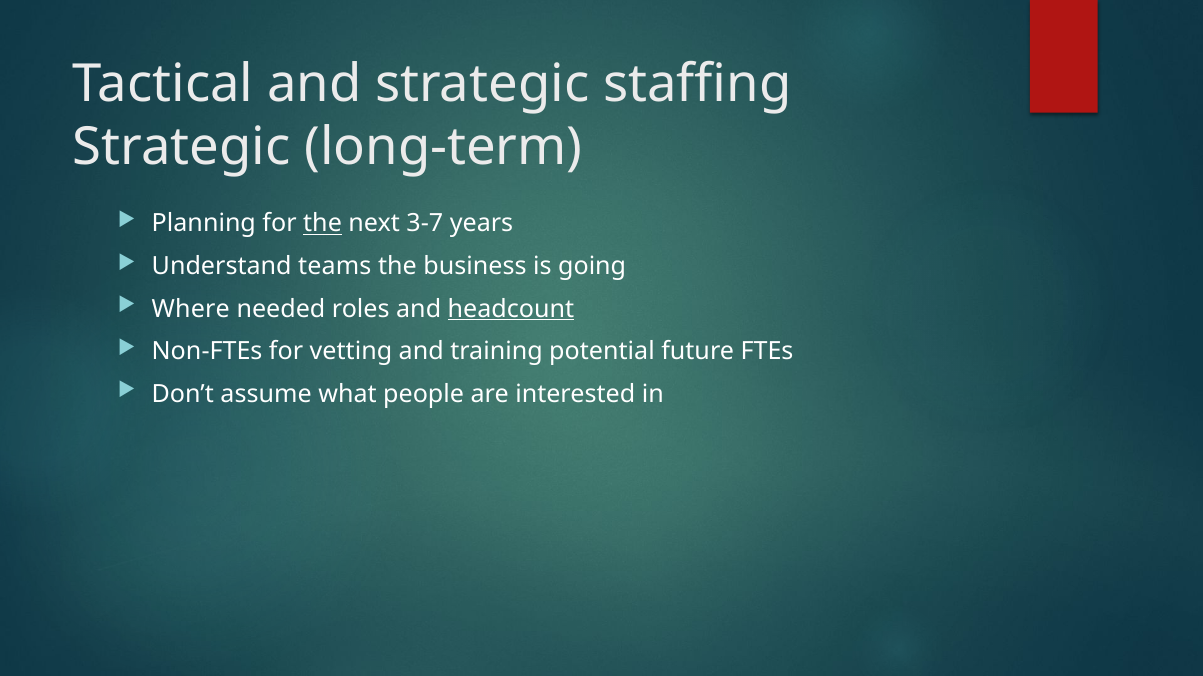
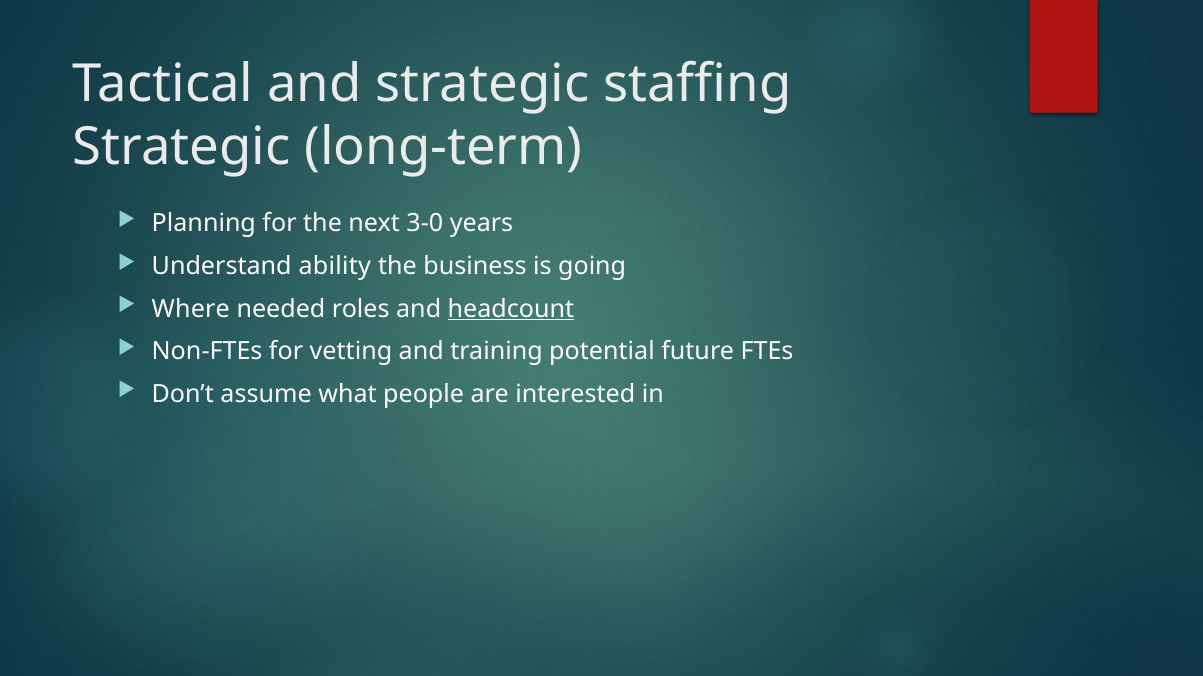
the underline: present -> none (323, 224)
3-7: 3-7 -> 3-0 (425, 224)
teams: teams -> ability (335, 267)
